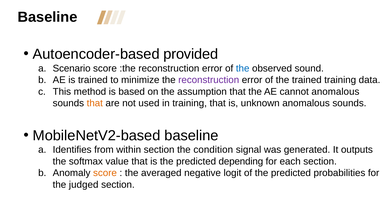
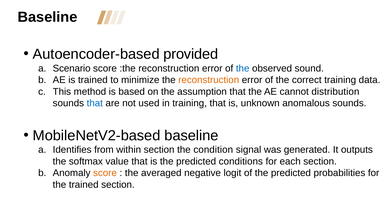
reconstruction colour: purple -> orange (209, 80)
the trained: trained -> correct (307, 80)
cannot anomalous: anomalous -> distribution (335, 92)
that colour: orange -> blue (95, 103)
depending: depending -> conditions (241, 162)
the judged: judged -> trained (84, 185)
